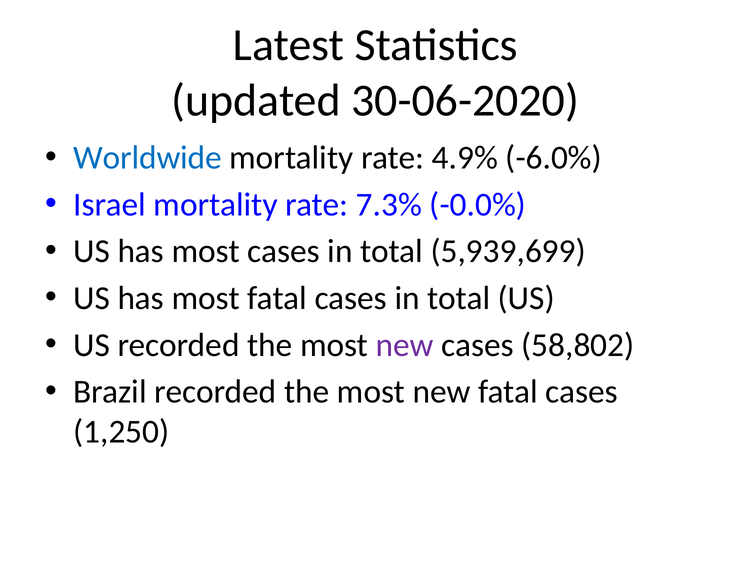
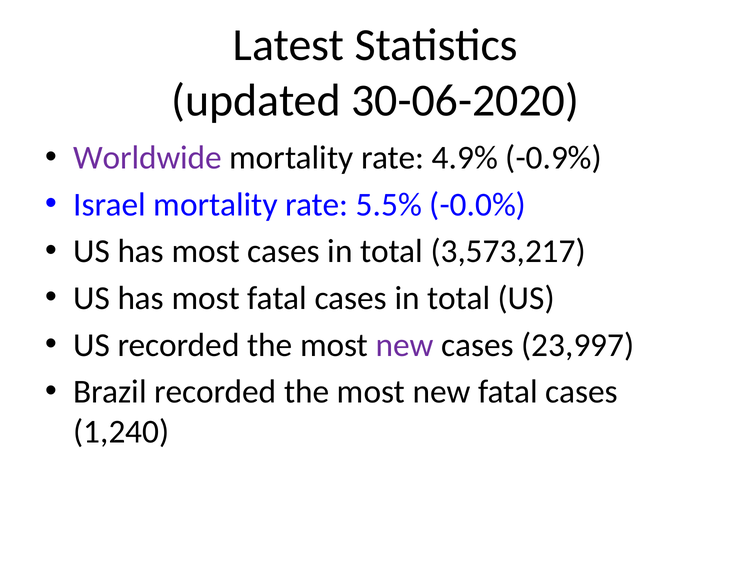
Worldwide colour: blue -> purple (148, 158)
-6.0%: -6.0% -> -0.9% (554, 158)
7.3%: 7.3% -> 5.5% (389, 204)
5,939,699: 5,939,699 -> 3,573,217 (508, 251)
58,802: 58,802 -> 23,997 (578, 345)
1,250: 1,250 -> 1,240 (121, 431)
